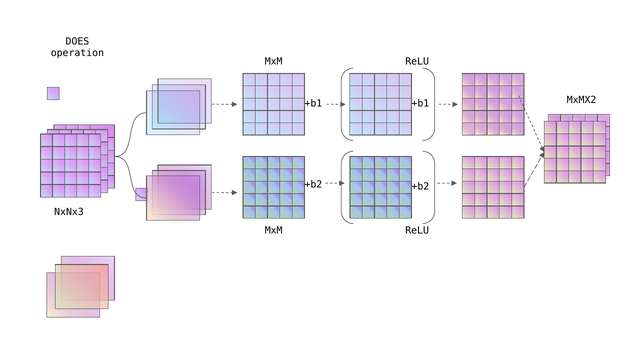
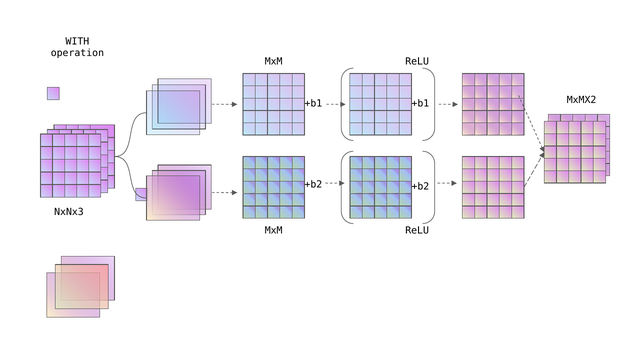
DOES: DOES -> WITH (77, 41)
